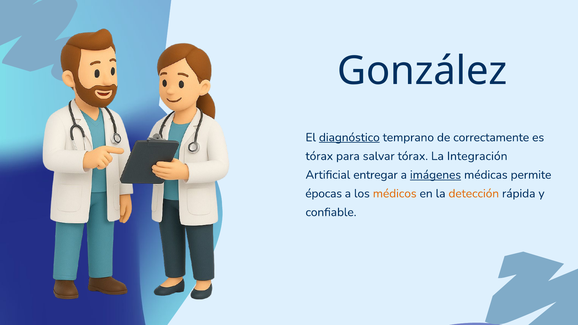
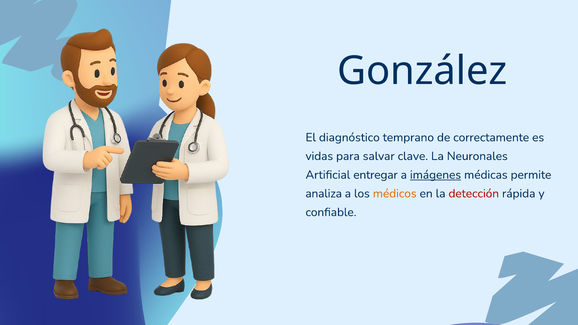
diagnóstico underline: present -> none (349, 137)
tórax: tórax -> vidas (319, 156)
salvar tórax: tórax -> clave (413, 156)
Integración: Integración -> Neuronales (477, 156)
épocas: épocas -> analiza (324, 194)
detección colour: orange -> red (474, 194)
